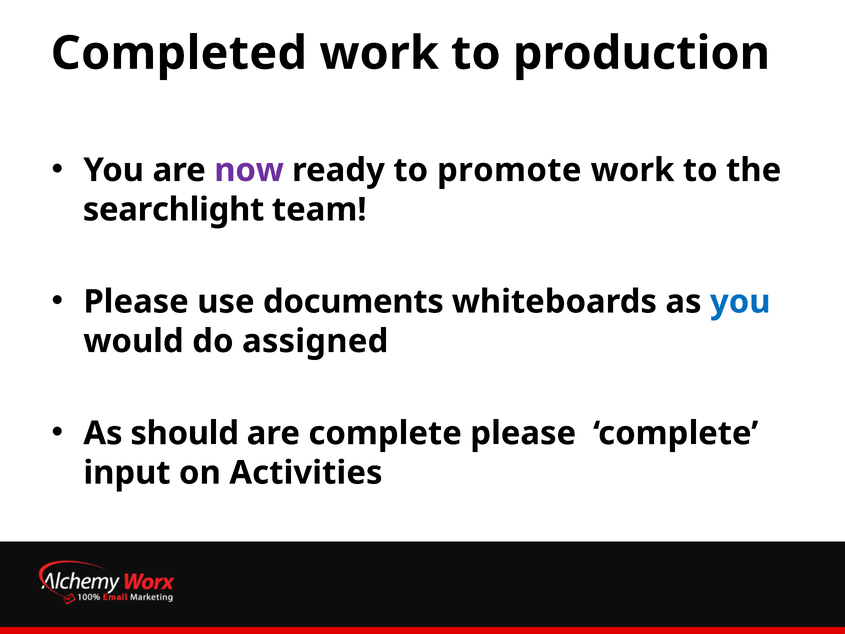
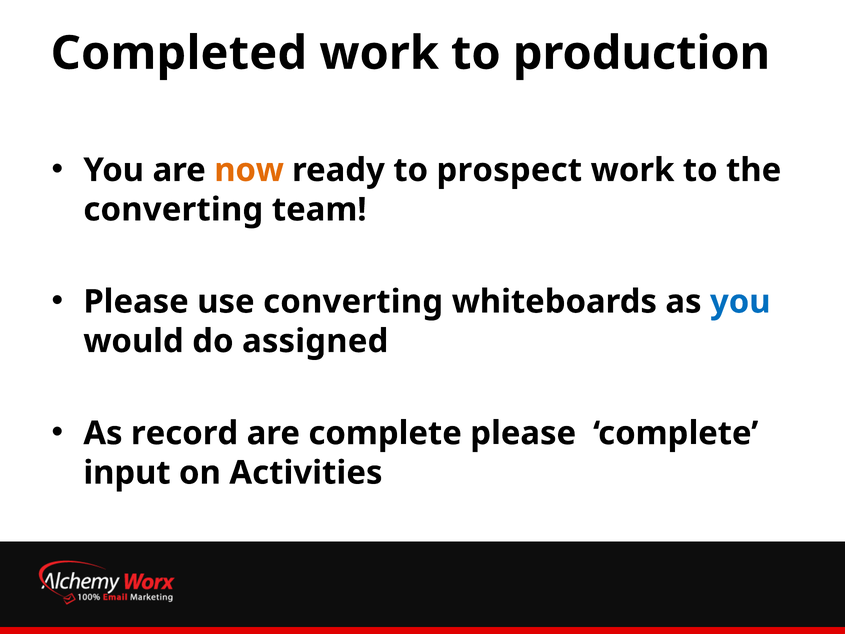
now colour: purple -> orange (249, 170)
promote: promote -> prospect (509, 170)
searchlight: searchlight -> converting (173, 210)
use documents: documents -> converting (353, 302)
should: should -> record (185, 433)
